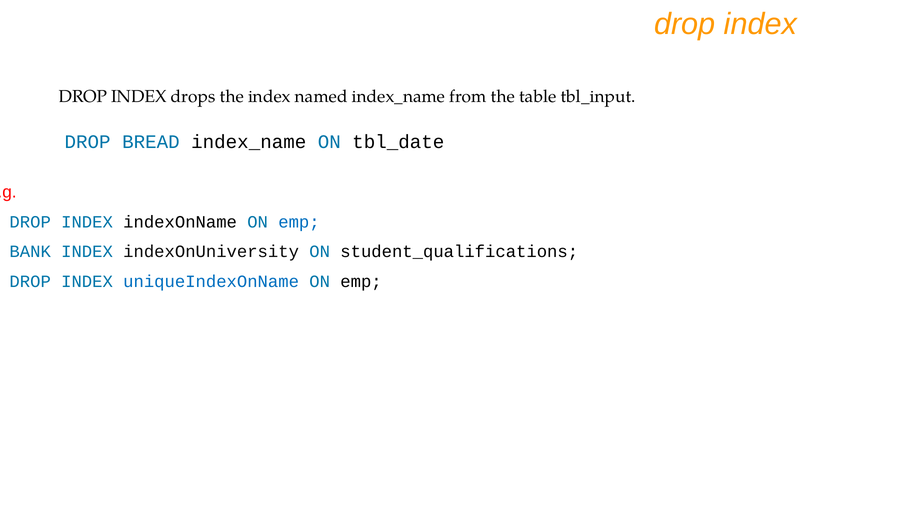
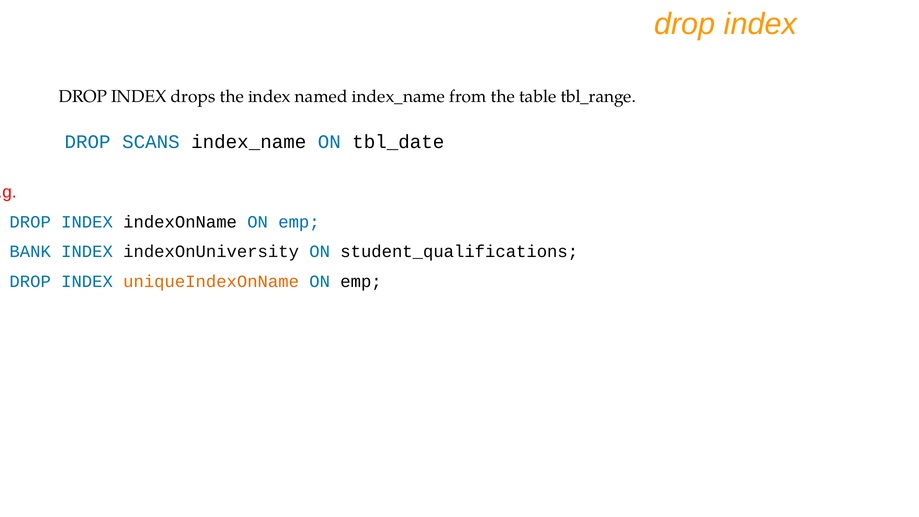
tbl_input: tbl_input -> tbl_range (598, 96)
BREAD: BREAD -> SCANS (151, 142)
uniqueIndexOnName colour: blue -> orange (211, 282)
